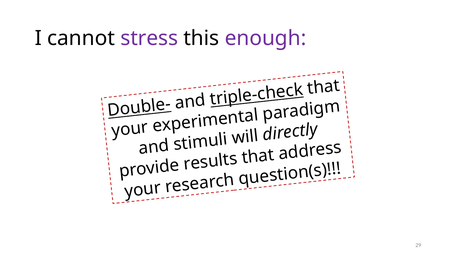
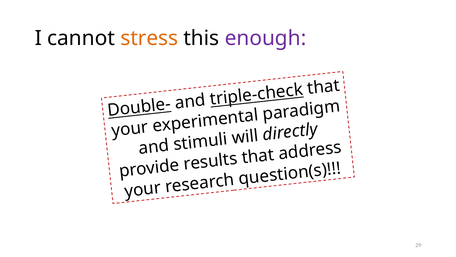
stress colour: purple -> orange (149, 38)
